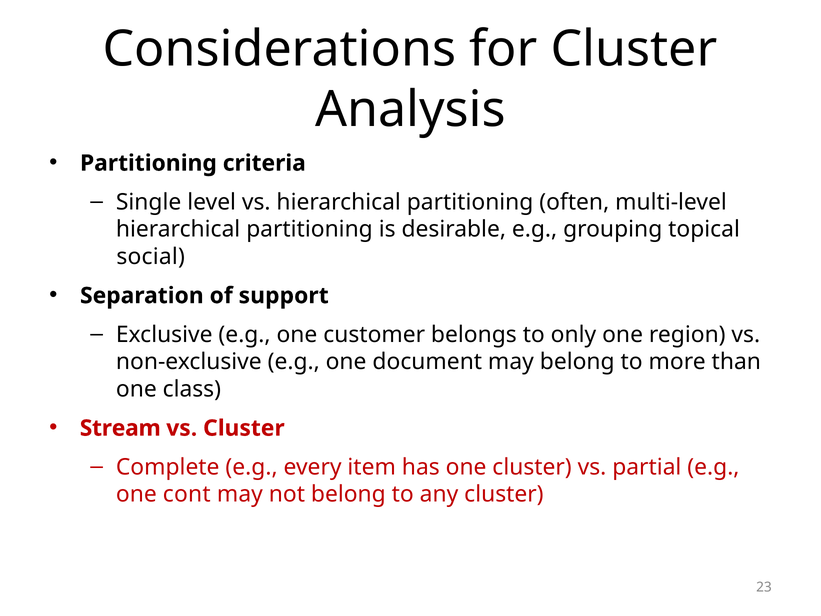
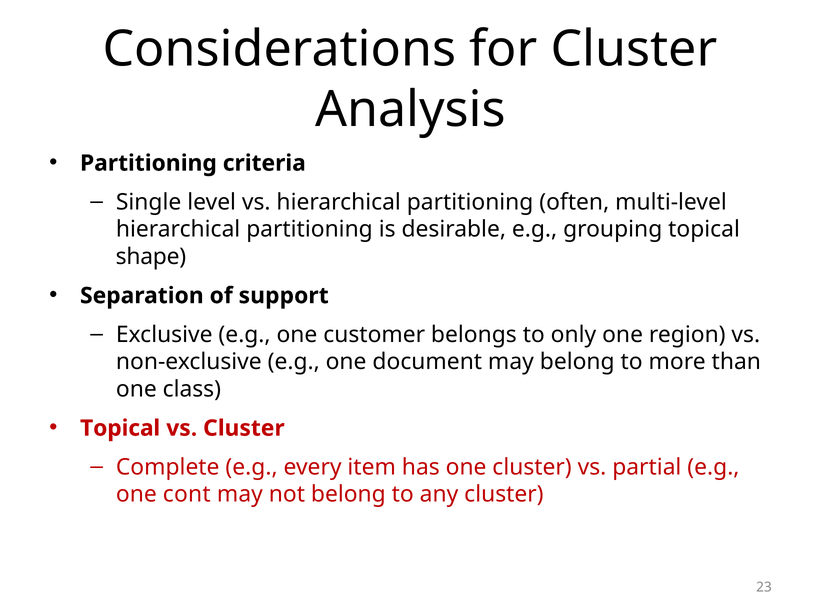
social: social -> shape (151, 257)
Stream: Stream -> Topical (120, 428)
